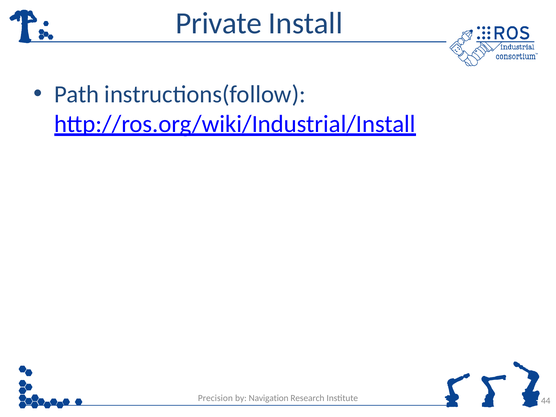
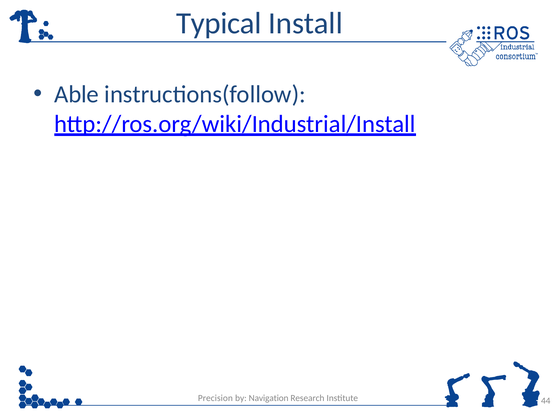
Private: Private -> Typical (219, 23)
Path: Path -> Able (77, 94)
